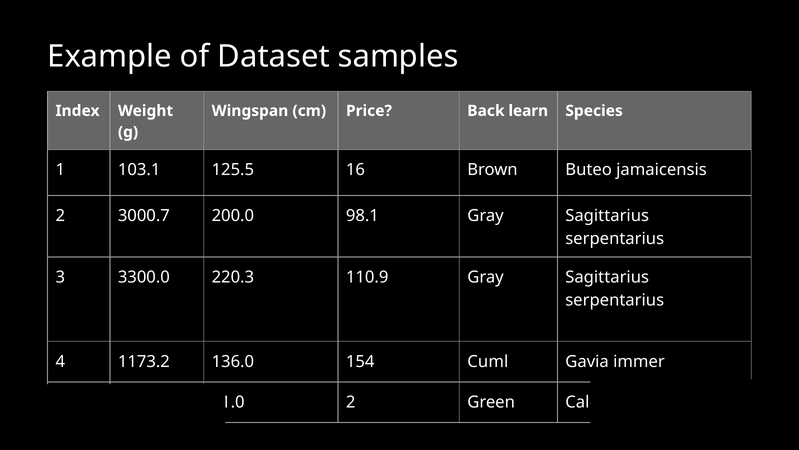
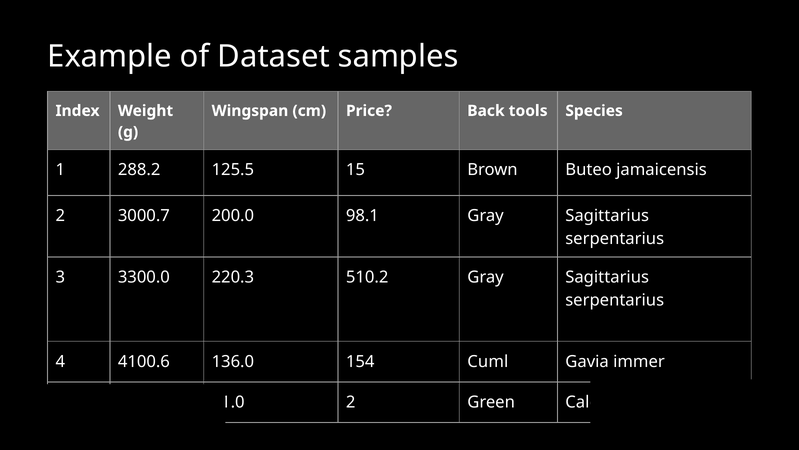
learn: learn -> tools (528, 111)
103.1: 103.1 -> 288.2 (139, 170)
16: 16 -> 15 (355, 170)
110.9: 110.9 -> 510.2 (367, 277)
1173.2: 1173.2 -> 4100.6 (144, 361)
